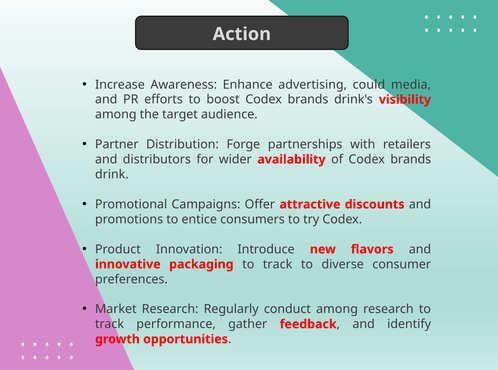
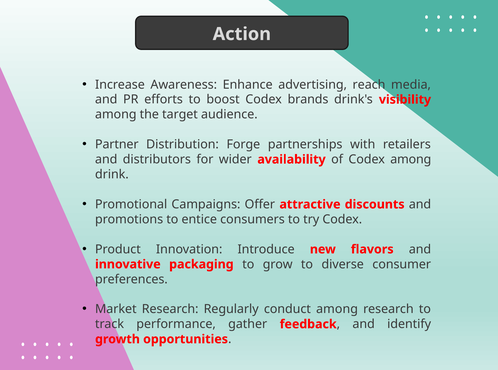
could: could -> reach (369, 84)
of Codex brands: brands -> among (411, 159)
packaging to track: track -> grow (278, 264)
